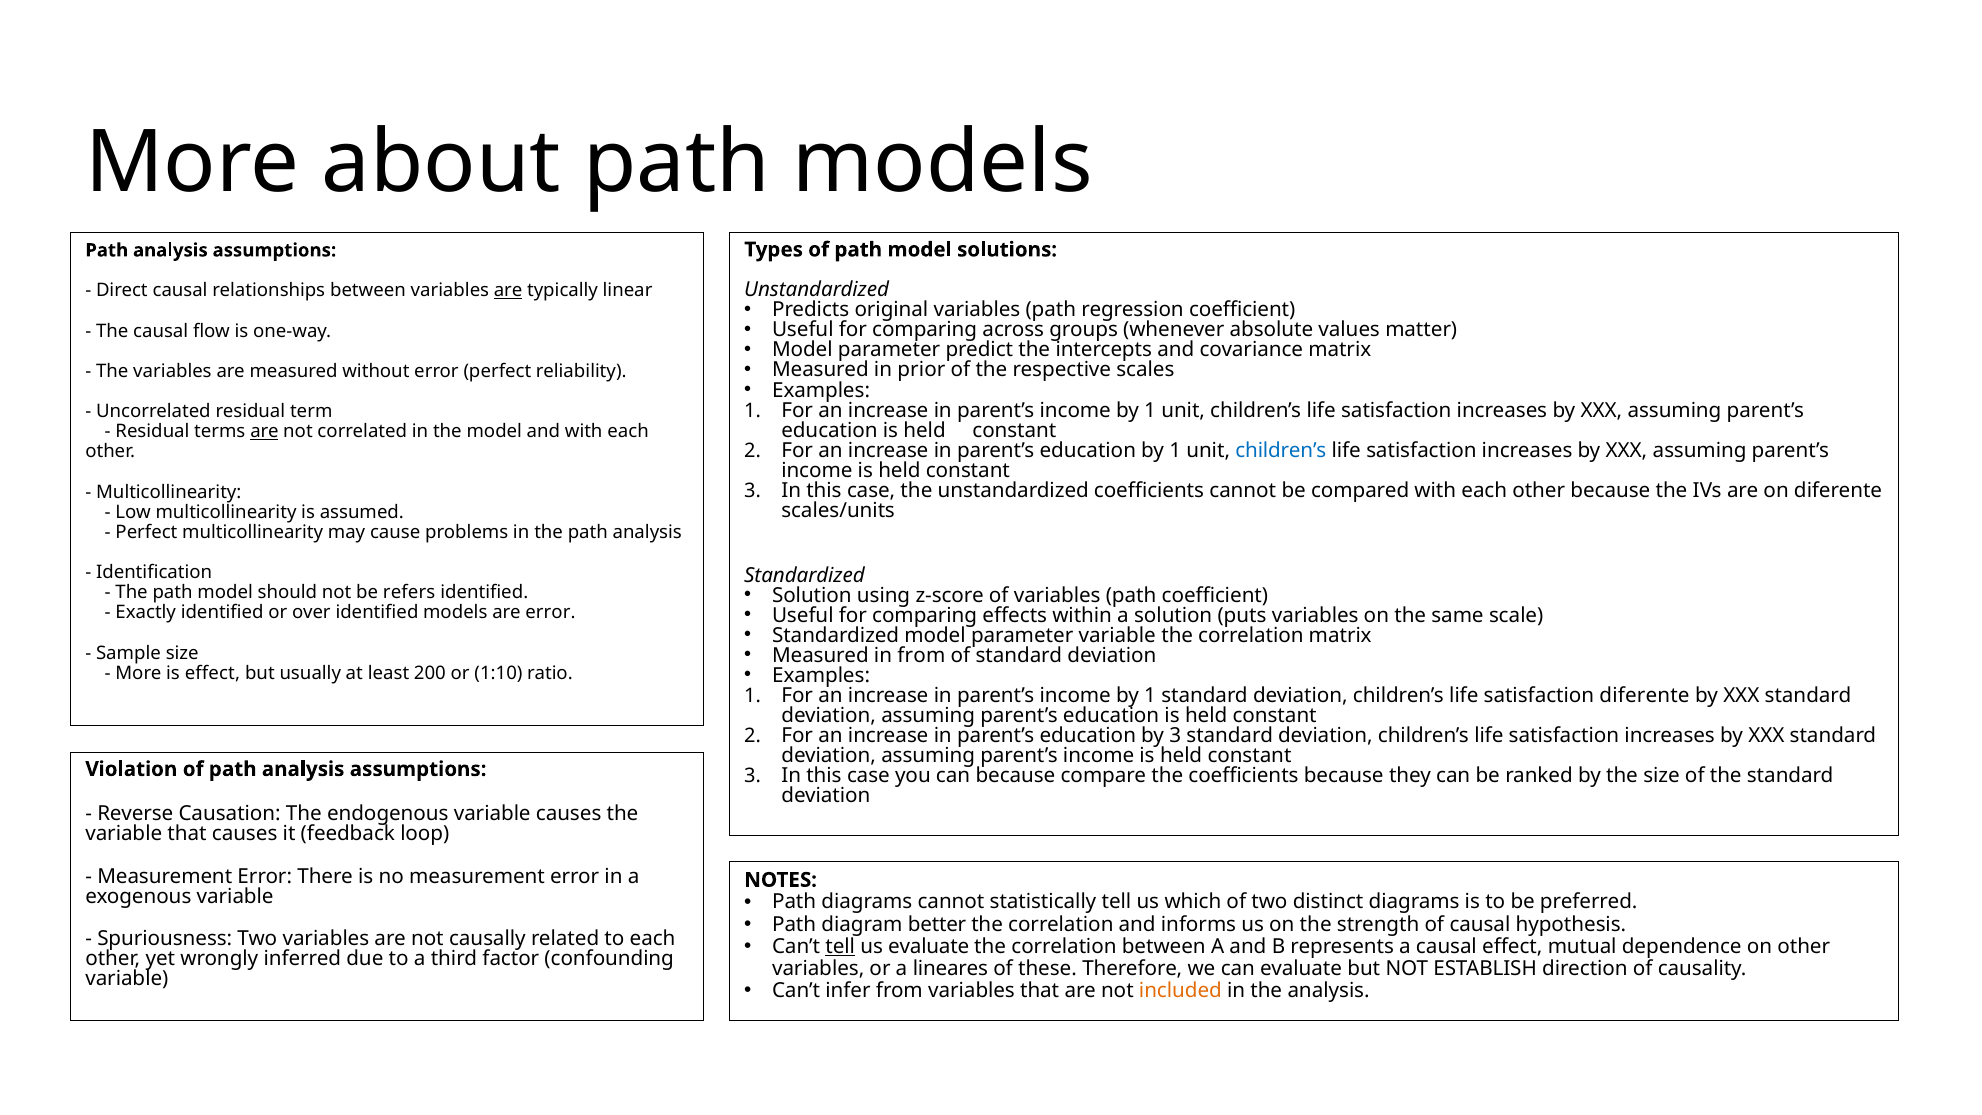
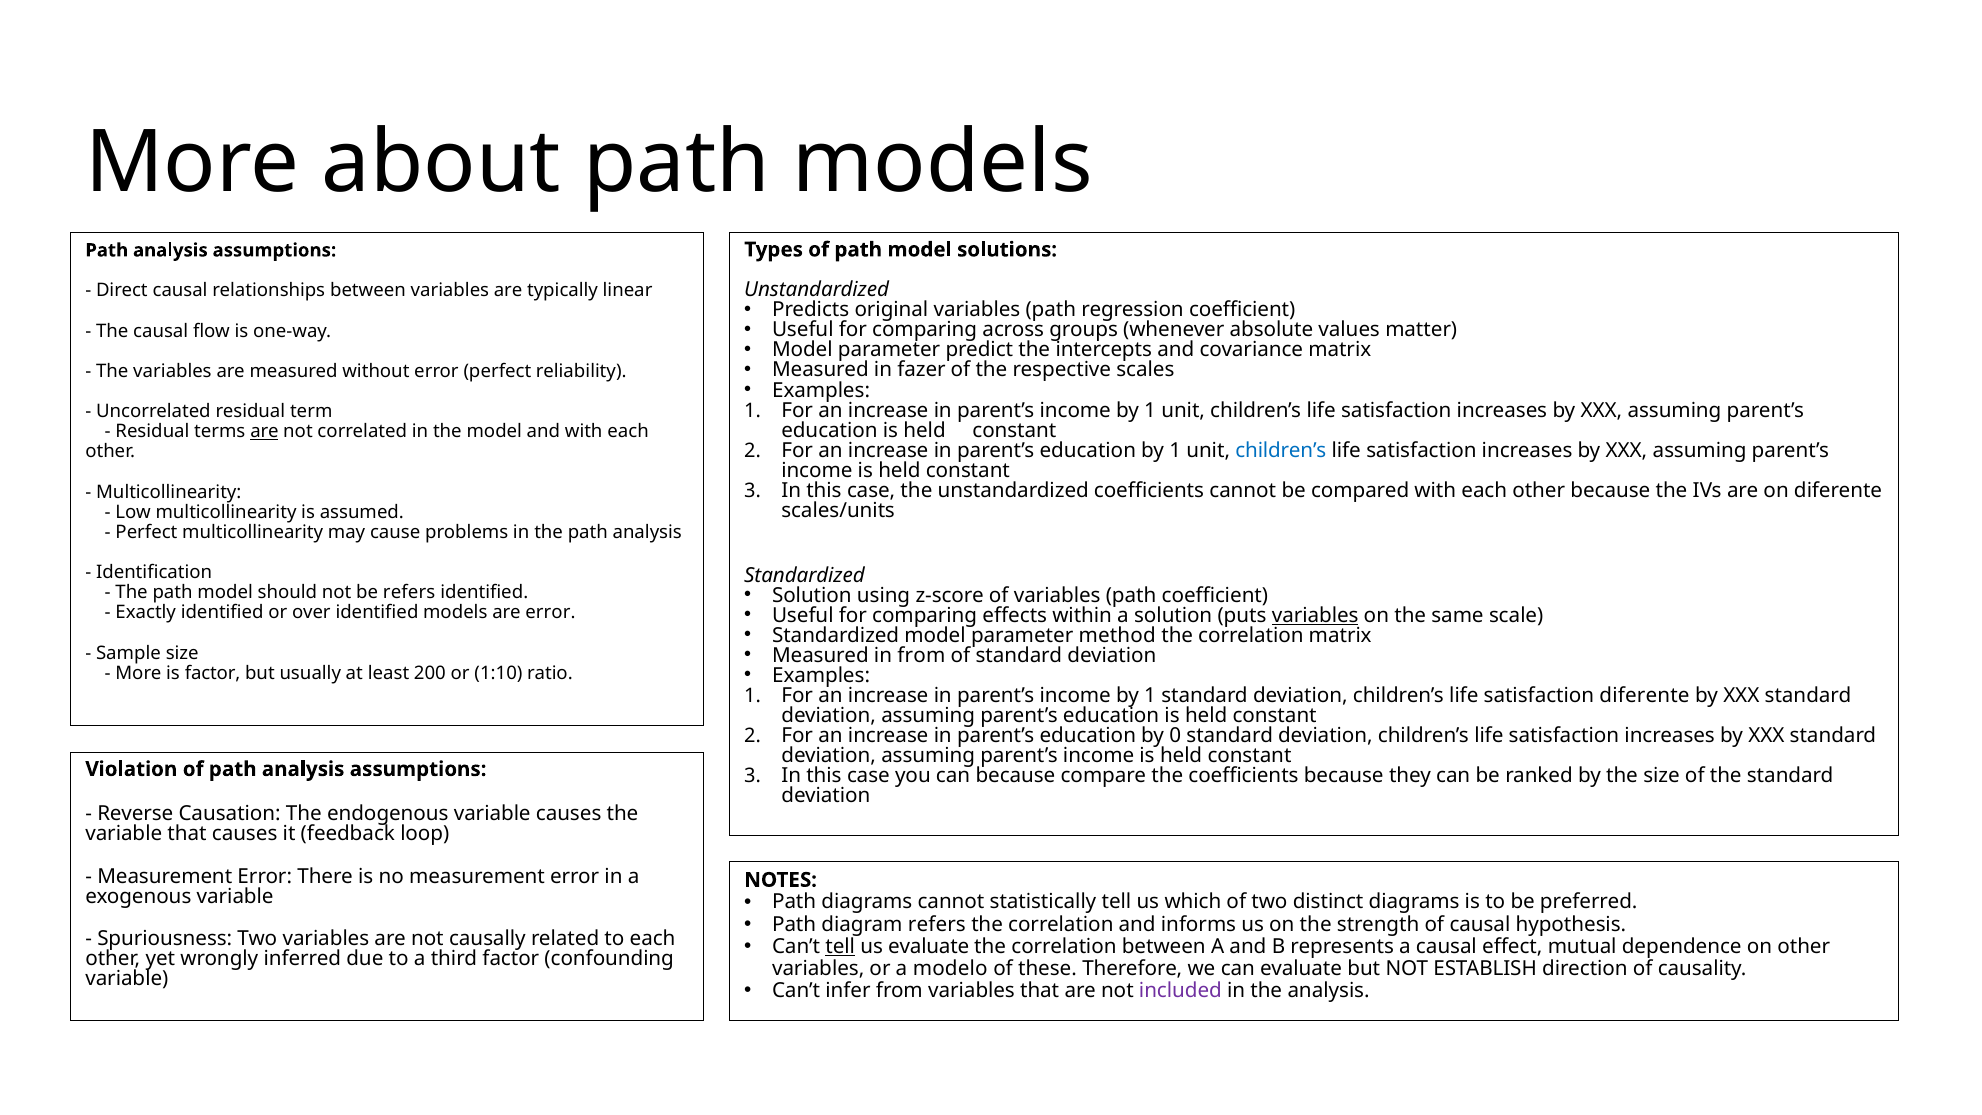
are underline: present -> none (508, 291)
prior: prior -> fazer (922, 370)
variables underline: none -> present (1315, 615)
parameter variable: variable -> method (1117, 635)
is effect: effect -> factor (213, 673)
by 3: 3 -> 0 (1175, 736)
diagram better: better -> refers (937, 924)
lineares: lineares -> modelo (950, 969)
included colour: orange -> purple (1180, 991)
